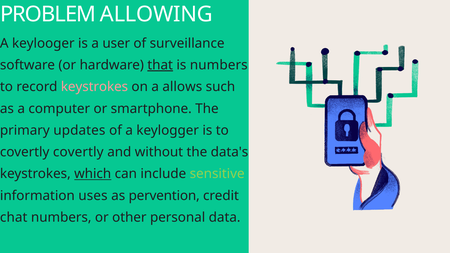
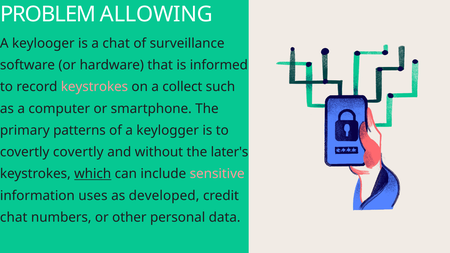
a user: user -> chat (116, 43)
that underline: present -> none (160, 65)
is numbers: numbers -> informed (219, 65)
allows: allows -> collect (182, 87)
updates: updates -> patterns (79, 130)
data's: data's -> later's (230, 152)
sensitive colour: light green -> pink (217, 174)
pervention: pervention -> developed (164, 196)
